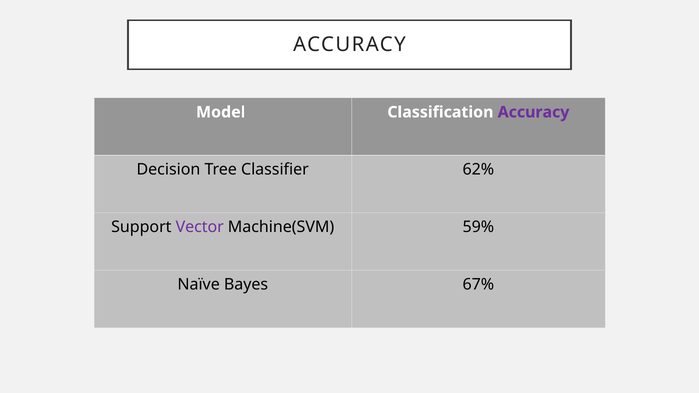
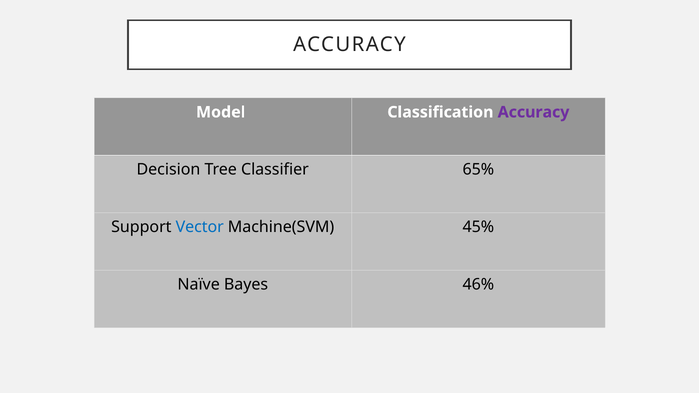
62%: 62% -> 65% (478, 170)
Vector colour: purple -> blue (200, 227)
59%: 59% -> 45% (478, 227)
67%: 67% -> 46% (478, 285)
